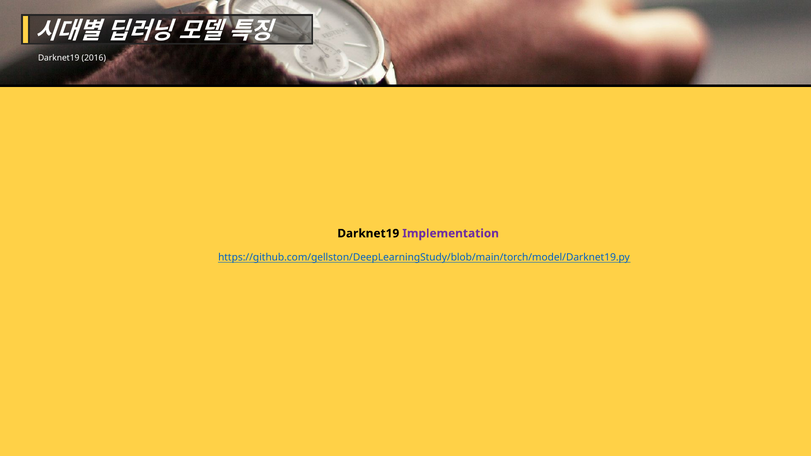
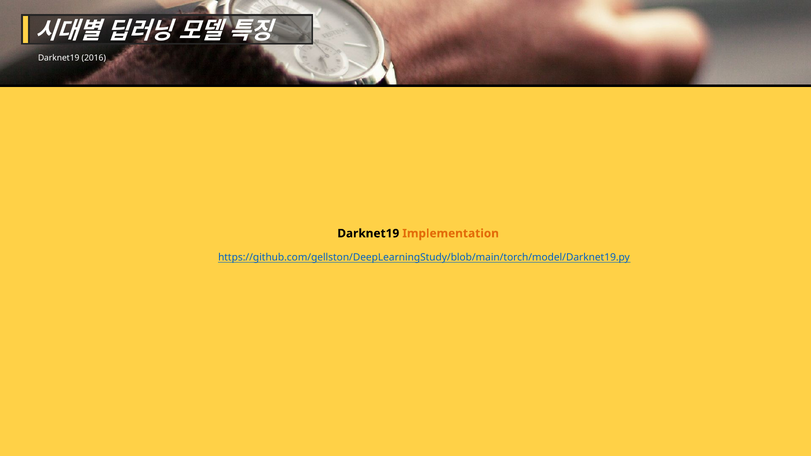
Implementation colour: purple -> orange (451, 234)
